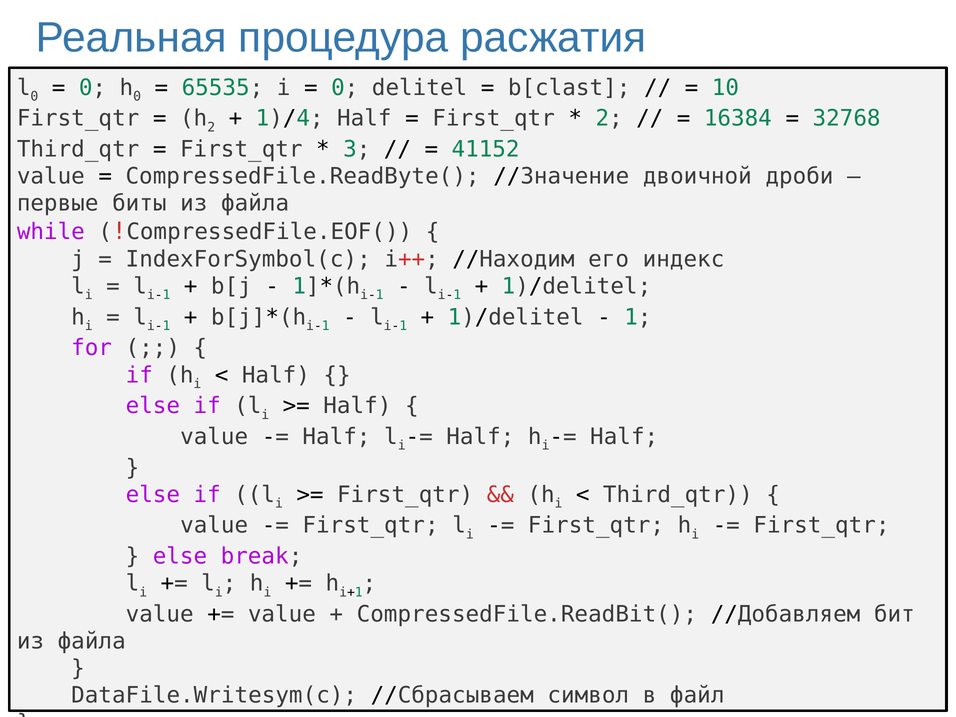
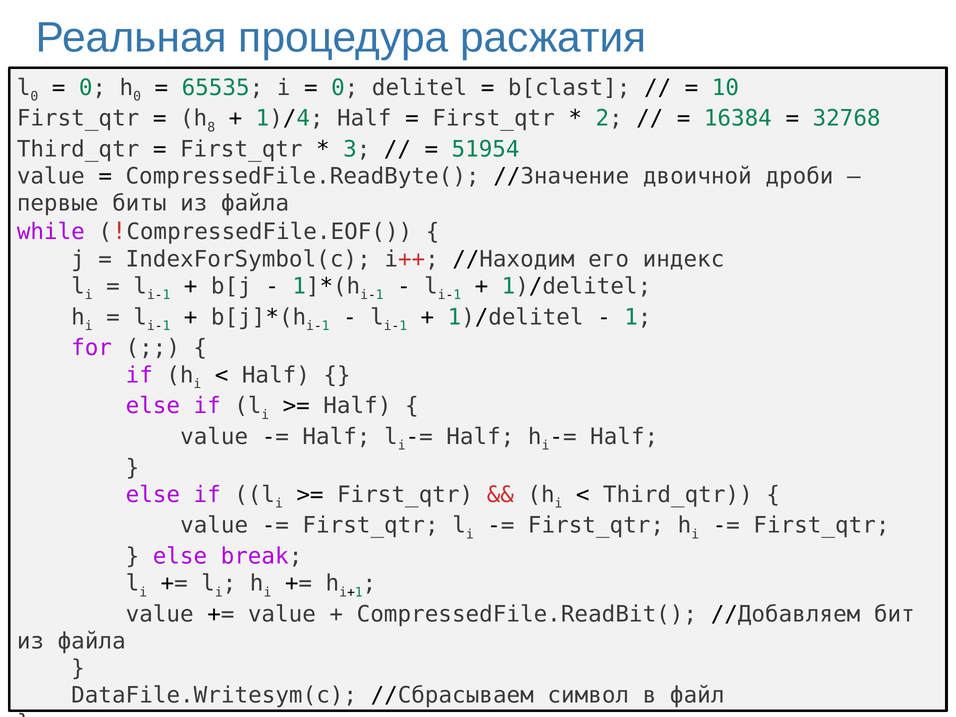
2: 2 -> 8 (211, 127)
41152: 41152 -> 51954 (486, 149)
